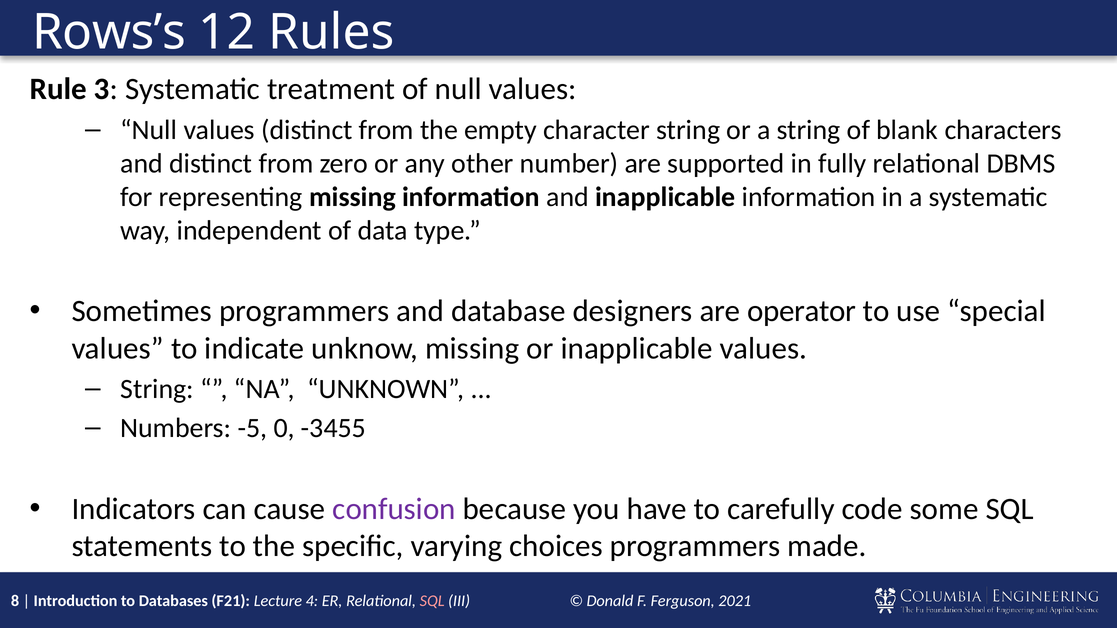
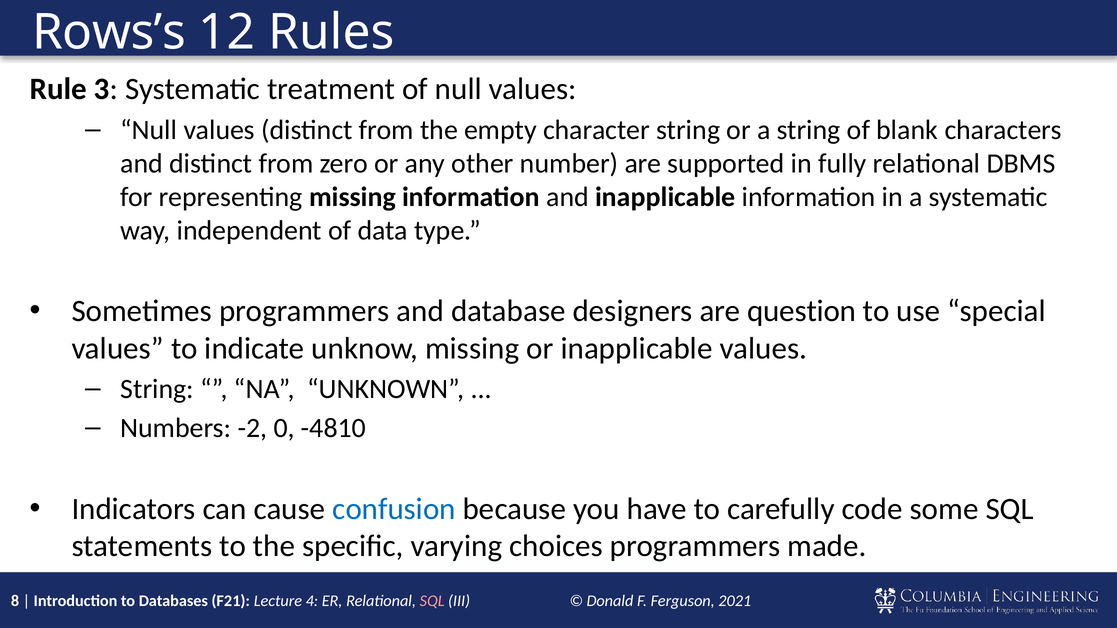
operator: operator -> question (802, 311)
-5: -5 -> -2 (252, 428)
-3455: -3455 -> -4810 (333, 428)
confusion colour: purple -> blue (394, 509)
